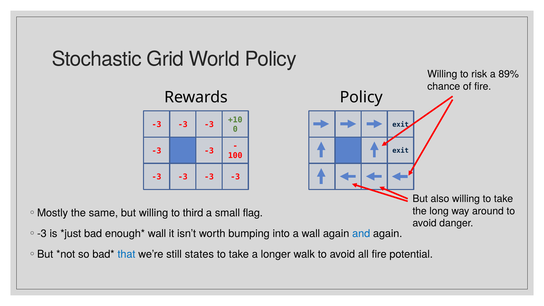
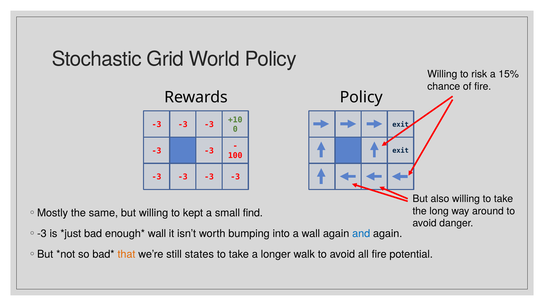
89%: 89% -> 15% (509, 74)
third: third -> kept (193, 213)
flag: flag -> find (253, 213)
that colour: blue -> orange (126, 254)
